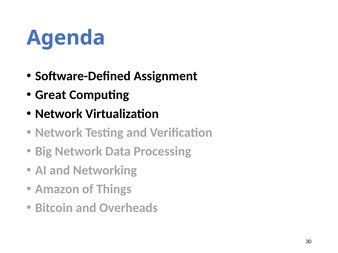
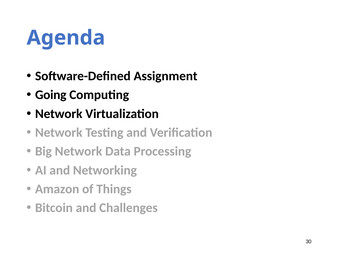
Great: Great -> Going (51, 95)
Overheads: Overheads -> Challenges (128, 208)
